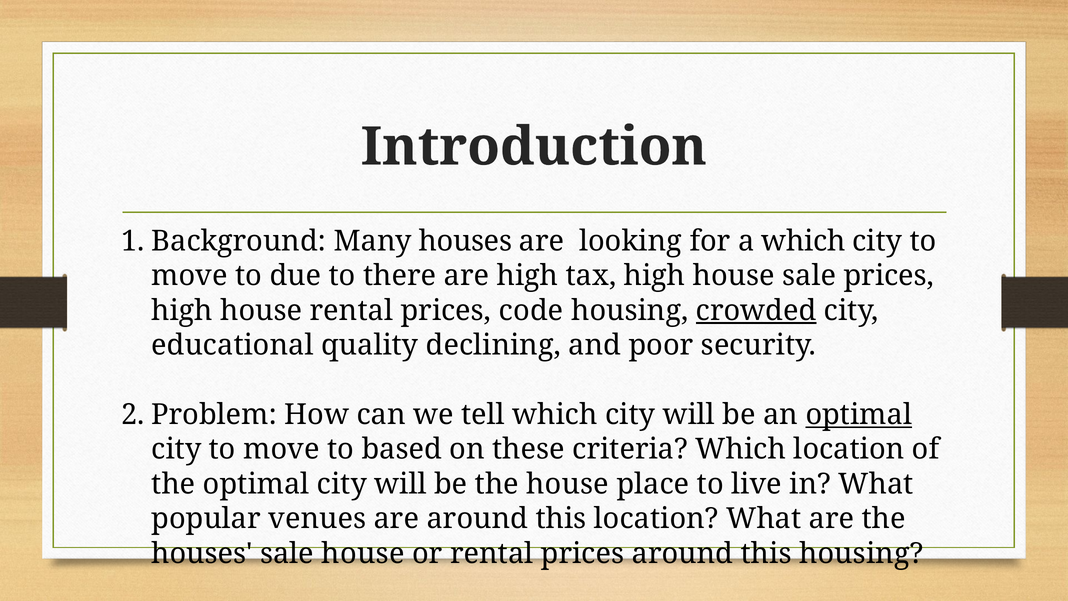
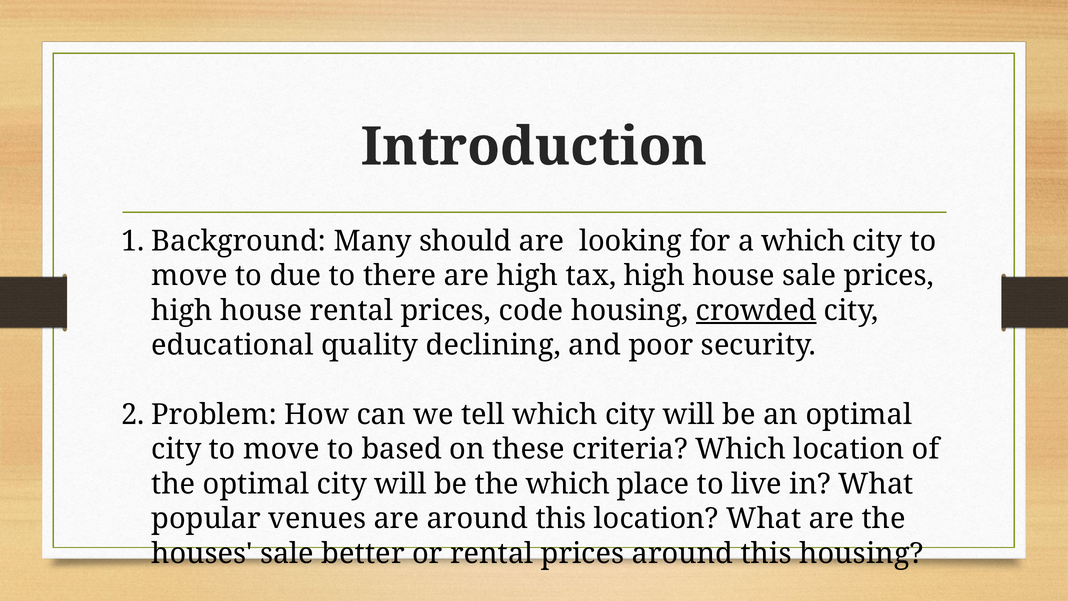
Many houses: houses -> should (465, 241)
optimal underline: present -> none (859, 415)
the house: house -> which (568, 484)
sale house: house -> better (363, 553)
